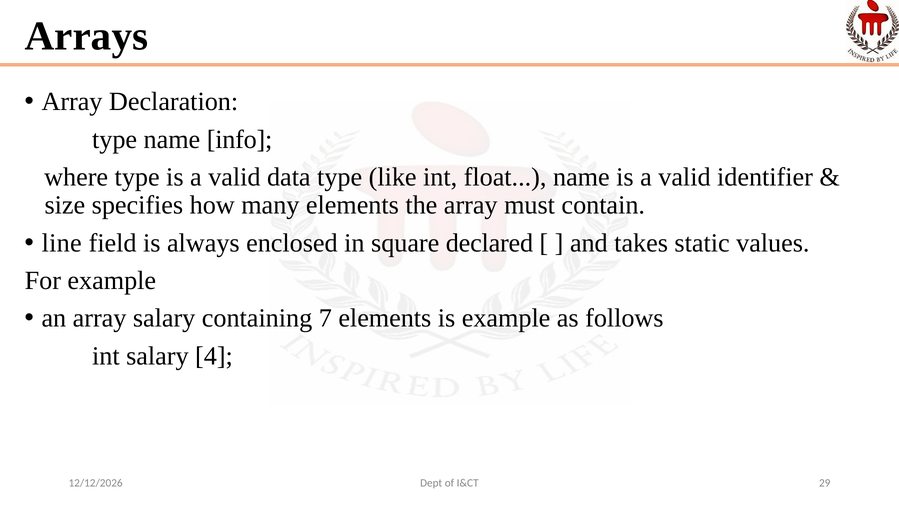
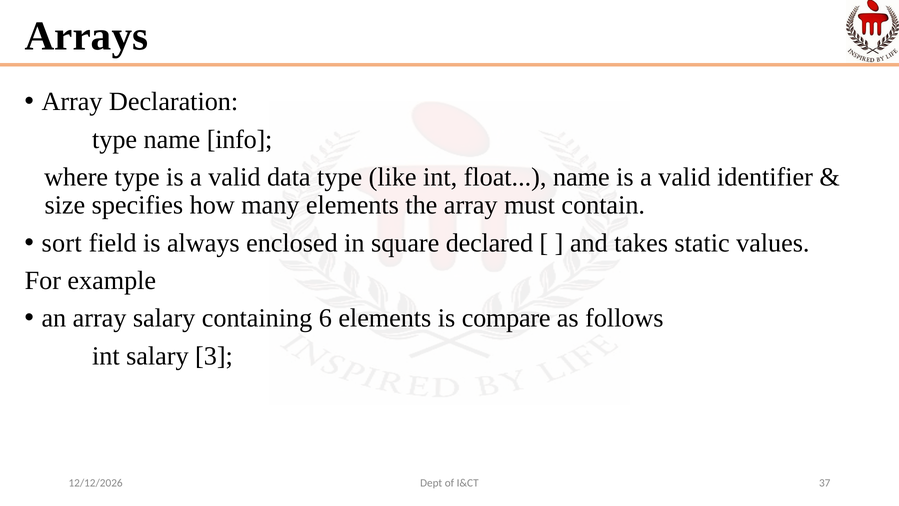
line: line -> sort (62, 243)
7: 7 -> 6 (325, 318)
is example: example -> compare (506, 318)
4: 4 -> 3 (214, 356)
29: 29 -> 37 (825, 483)
